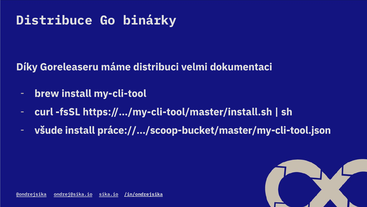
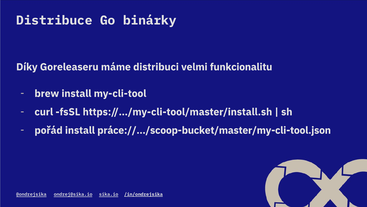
dokumentaci: dokumentaci -> funkcionalitu (241, 67)
všude: všude -> pořád (49, 130)
